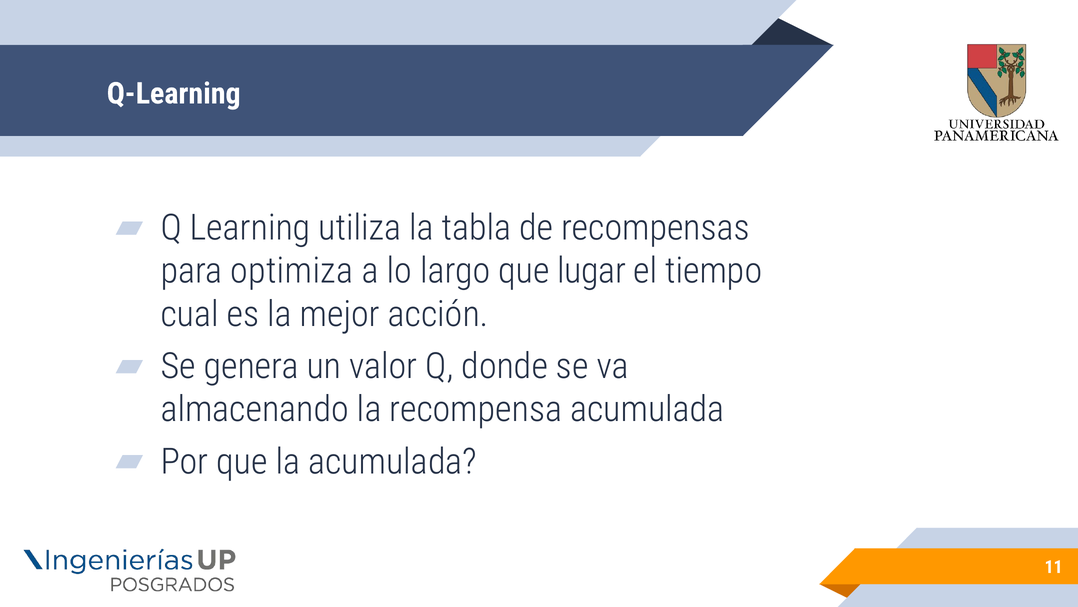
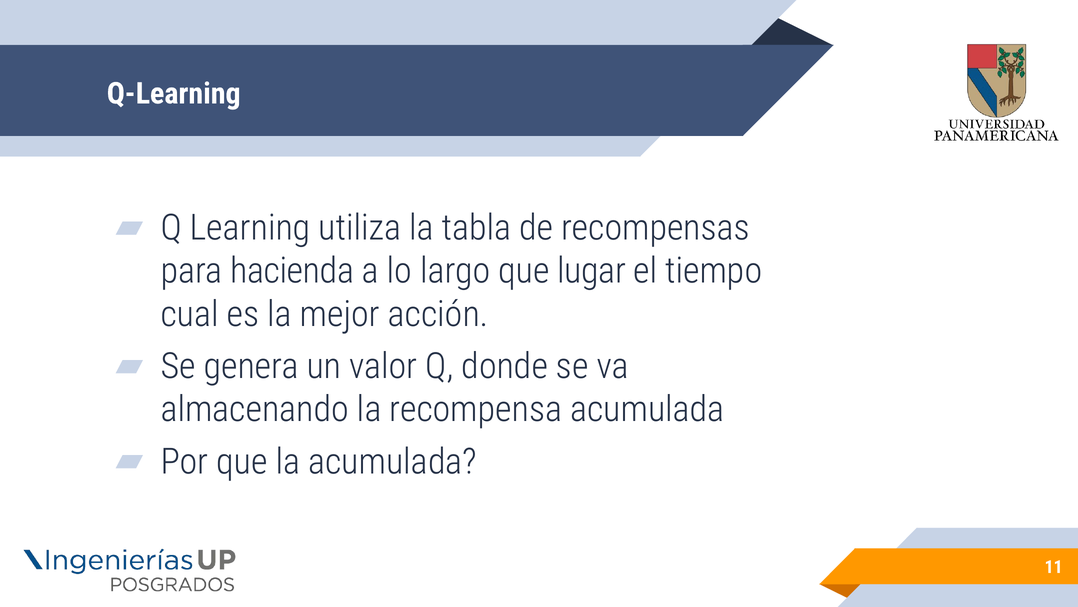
optimiza: optimiza -> hacienda (292, 271)
